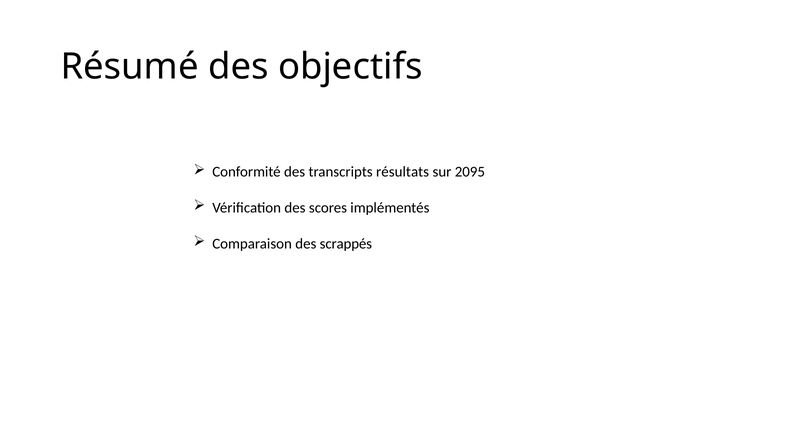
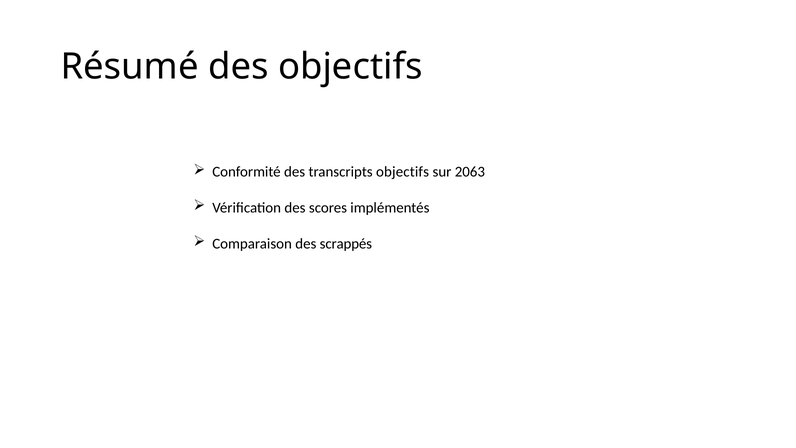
transcripts résultats: résultats -> objectifs (403, 172)
2095: 2095 -> 2063 (470, 172)
